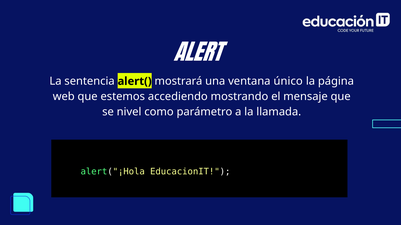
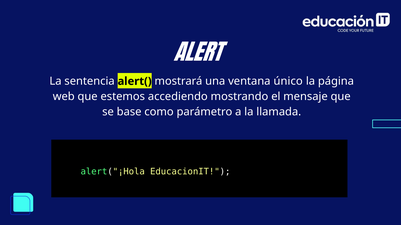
nivel: nivel -> base (129, 112)
